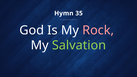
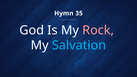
Salvation colour: light green -> light blue (79, 45)
